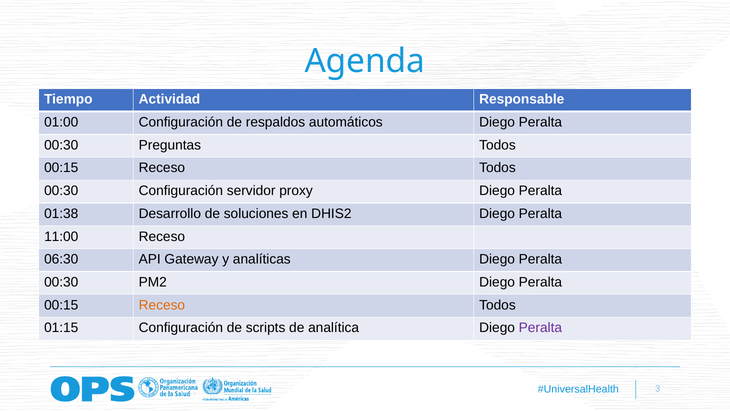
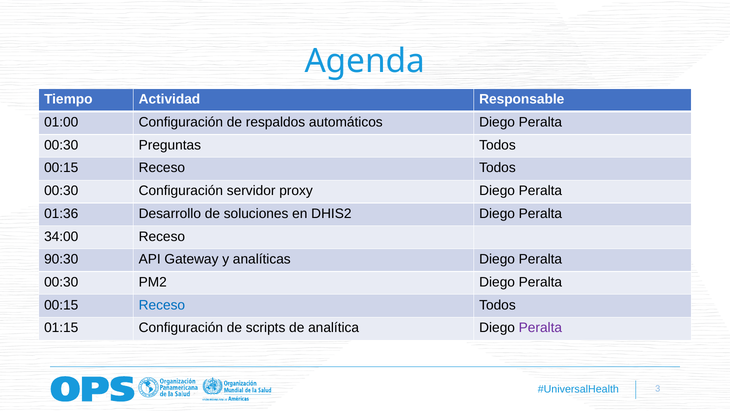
01:38: 01:38 -> 01:36 (61, 213)
11:00: 11:00 -> 34:00 (61, 236)
06:30: 06:30 -> 90:30 (61, 259)
Receso colour: orange -> blue (162, 305)
